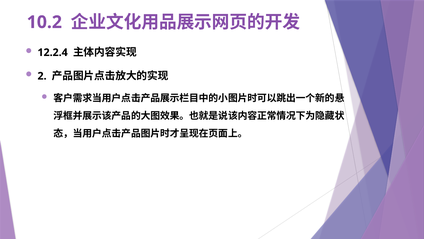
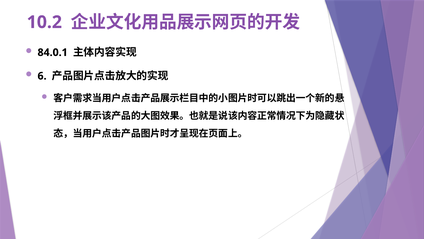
12.2.4: 12.2.4 -> 84.0.1 (53, 52)
2: 2 -> 6 (42, 76)
